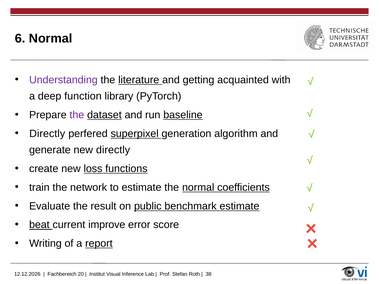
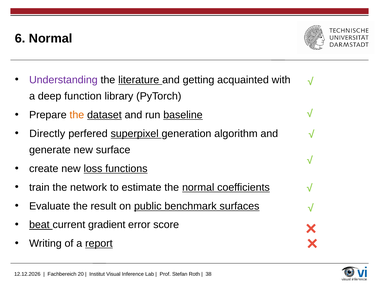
the colour: purple -> orange (77, 115)
new directly: directly -> surface (113, 150)
benchmark estimate: estimate -> surfaces (239, 206)
improve: improve -> gradient (107, 225)
